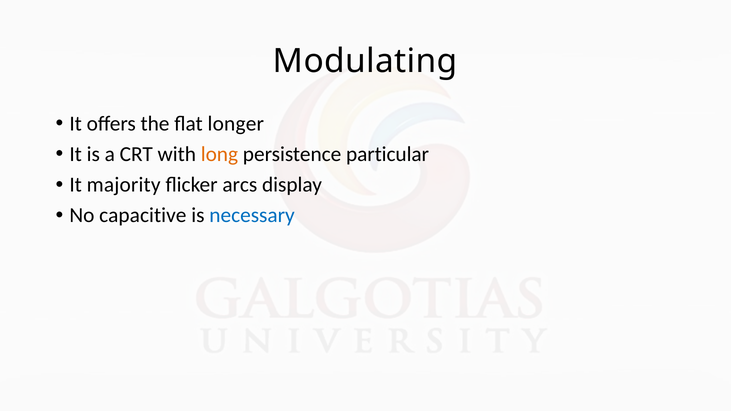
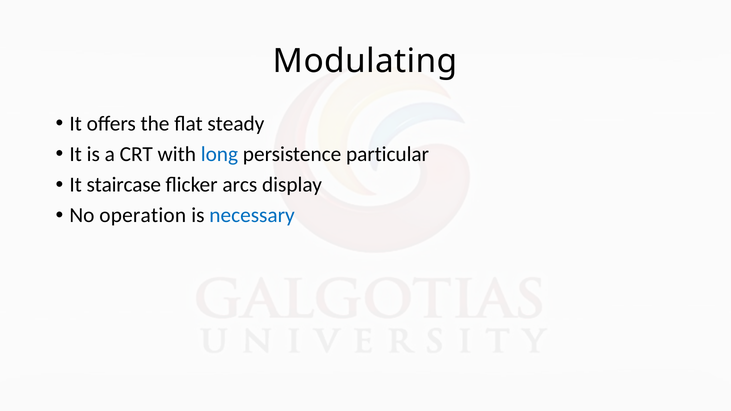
longer: longer -> steady (236, 124)
long colour: orange -> blue (219, 154)
majority: majority -> staircase (124, 185)
capacitive: capacitive -> operation (143, 216)
